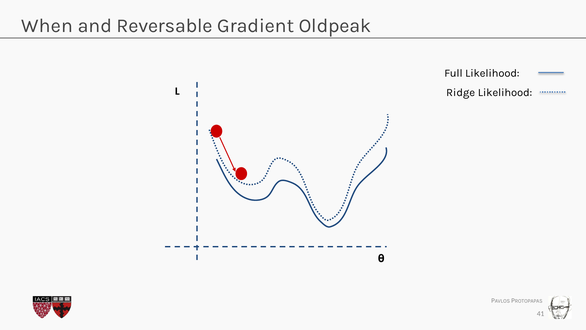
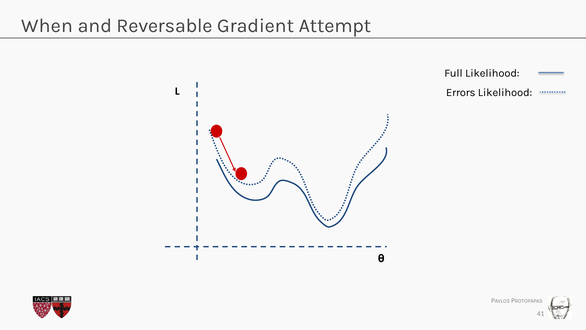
Oldpeak: Oldpeak -> Attempt (335, 26)
Ridge: Ridge -> Errors (461, 92)
